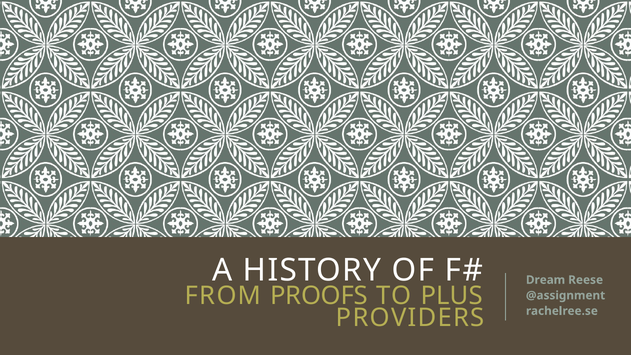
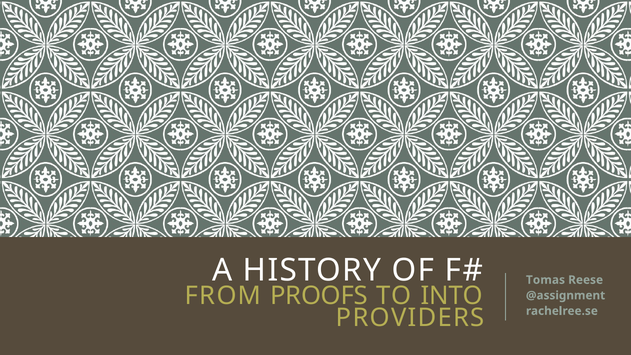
Dream: Dream -> Tomas (545, 280)
PLUS: PLUS -> INTO (452, 296)
